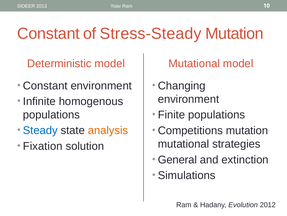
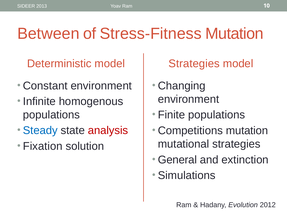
Constant: Constant -> Between (48, 33)
Stress-Steady: Stress-Steady -> Stress-Fitness (151, 33)
Mutational: Mutational -> Strategies (194, 63)
analysis colour: orange -> red (108, 130)
